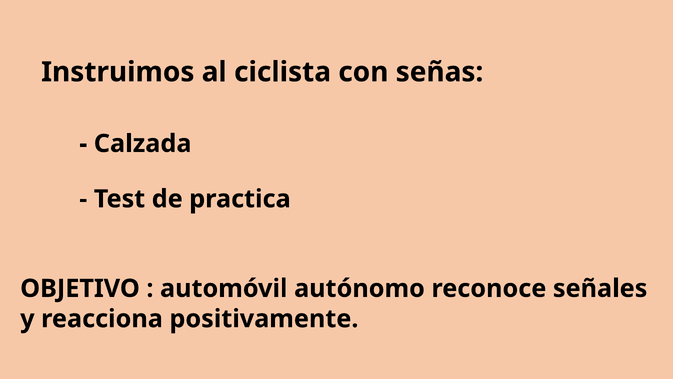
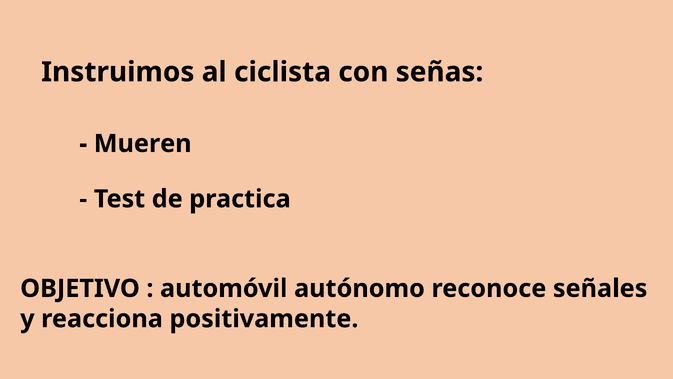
Calzada: Calzada -> Mueren (143, 143)
